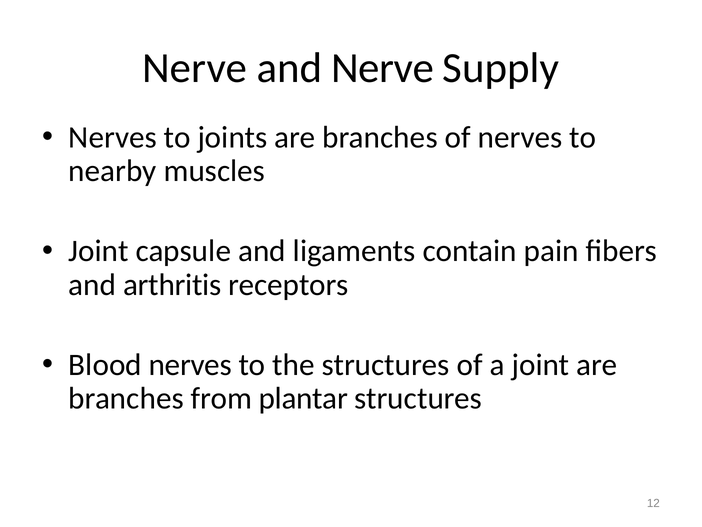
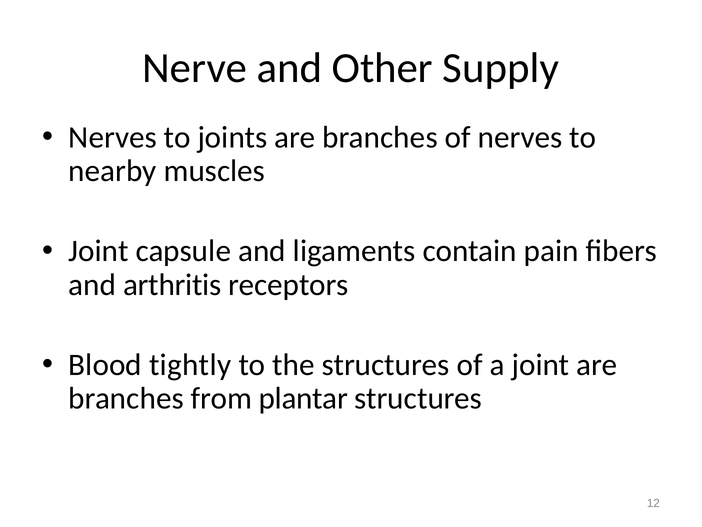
and Nerve: Nerve -> Other (382, 68)
Blood nerves: nerves -> tightly (190, 364)
